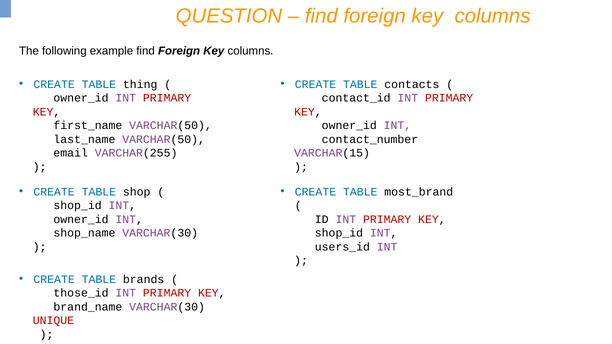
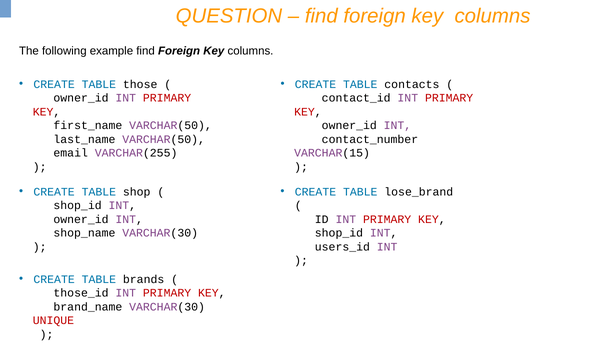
thing: thing -> those (140, 84)
most_brand: most_brand -> lose_brand (419, 192)
